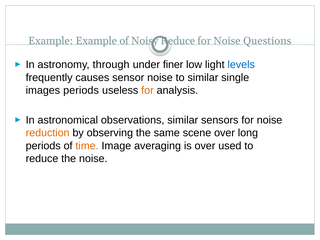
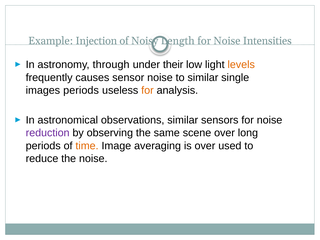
Example Example: Example -> Injection (96, 41)
Noisy Reduce: Reduce -> Length (178, 41)
Questions: Questions -> Intensities (267, 41)
finer: finer -> their (173, 65)
levels colour: blue -> orange (241, 65)
reduction colour: orange -> purple (48, 133)
